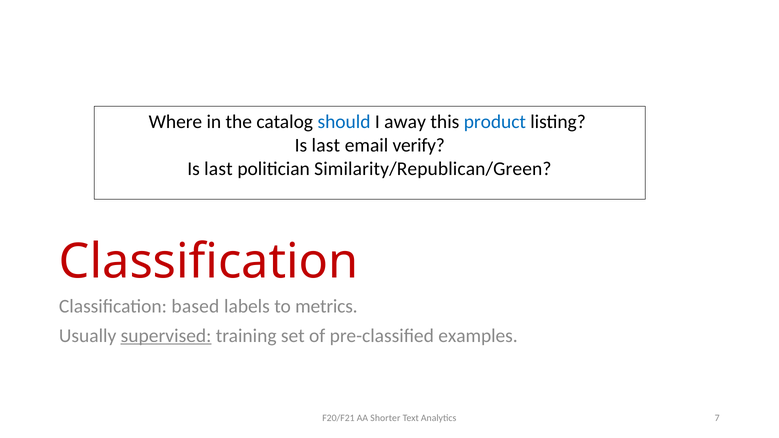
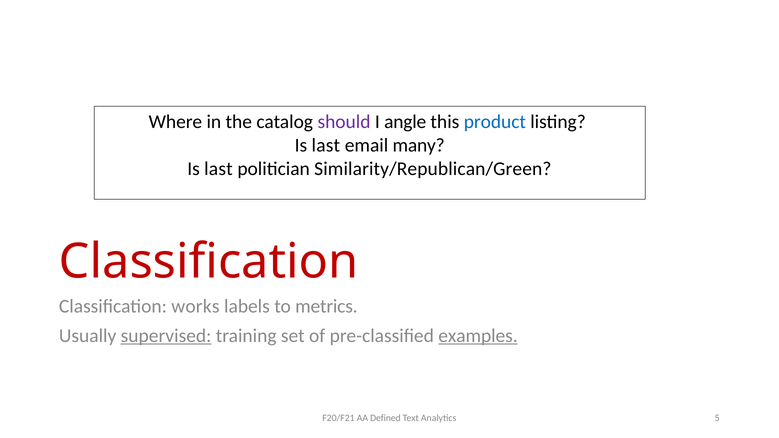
should colour: blue -> purple (344, 122)
away: away -> angle (405, 122)
verify: verify -> many (419, 145)
based: based -> works (195, 307)
examples underline: none -> present (478, 336)
Shorter: Shorter -> Defined (385, 418)
7: 7 -> 5 (717, 418)
